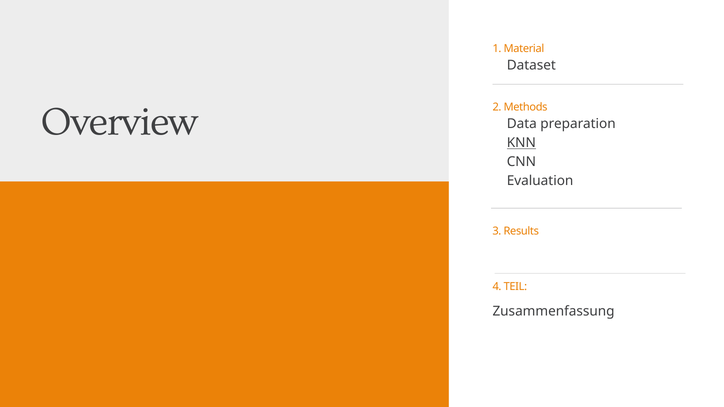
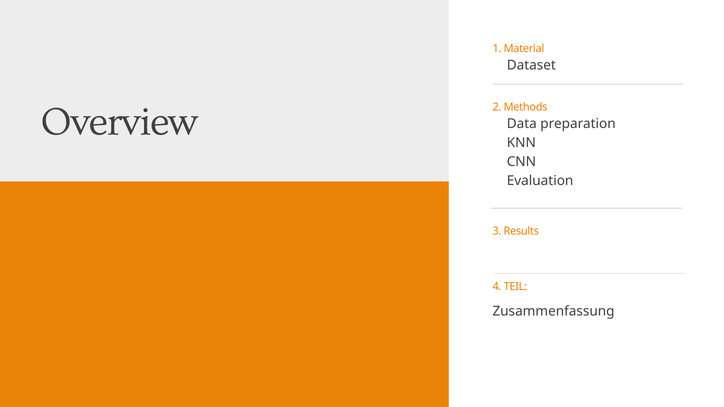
KNN underline: present -> none (521, 143)
